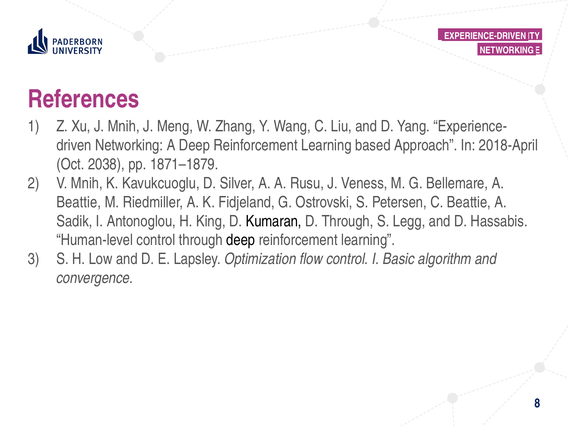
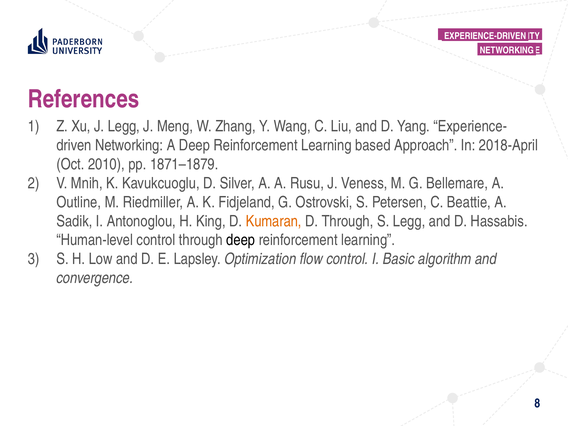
J Mnih: Mnih -> Legg (124, 126)
2038: 2038 -> 2010 (106, 164)
Beattie: Beattie -> Outline (79, 202)
Kumaran colour: black -> orange (274, 221)
